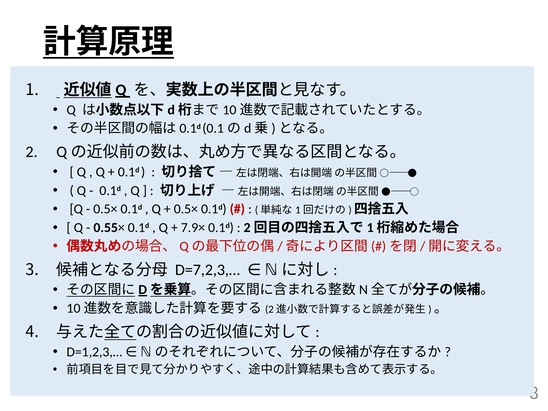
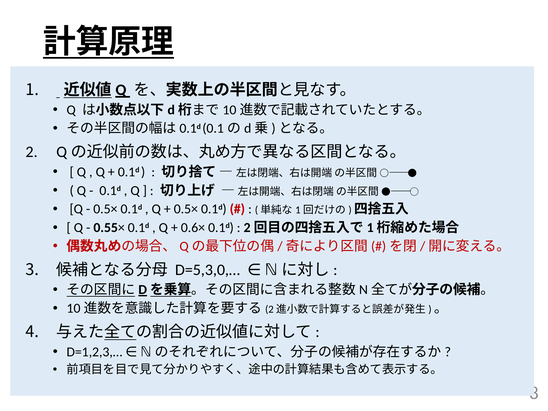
7.9×: 7.9× -> 0.6× (193, 228)
D=7,2,3,…: D=7,2,3,… -> D=5,3,0,… (208, 270)
